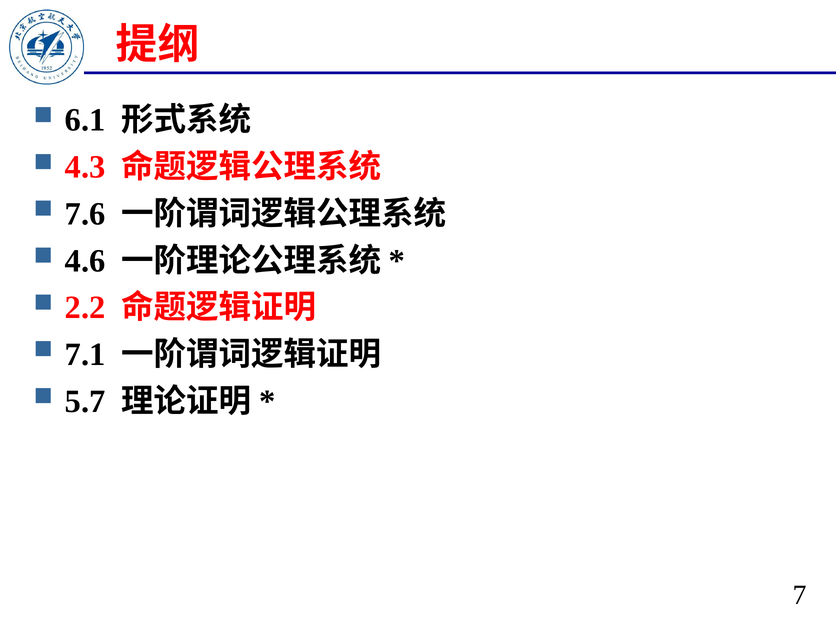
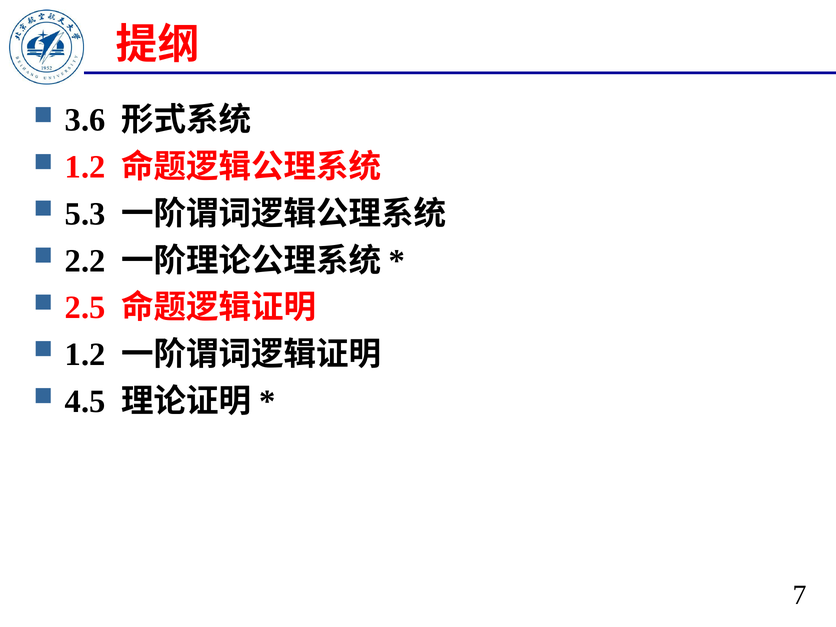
6.1: 6.1 -> 3.6 (85, 120)
4.3: 4.3 -> 1.2 (85, 167)
7.6: 7.6 -> 5.3 (85, 214)
4.6: 4.6 -> 2.2 (85, 261)
2.2: 2.2 -> 2.5 (85, 308)
7.1: 7.1 -> 1.2 (85, 354)
5.7: 5.7 -> 4.5 (85, 401)
